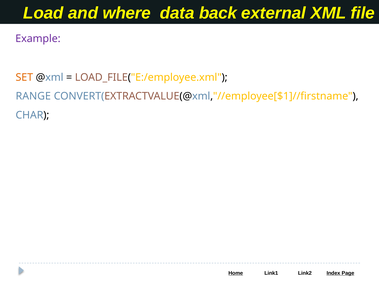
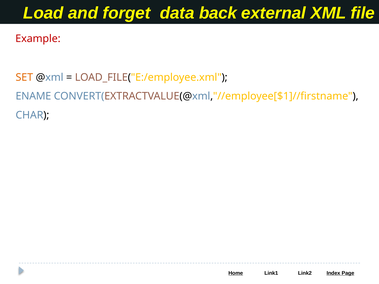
where: where -> forget (127, 13)
Example colour: purple -> red (38, 39)
RANGE: RANGE -> ENAME (33, 96)
